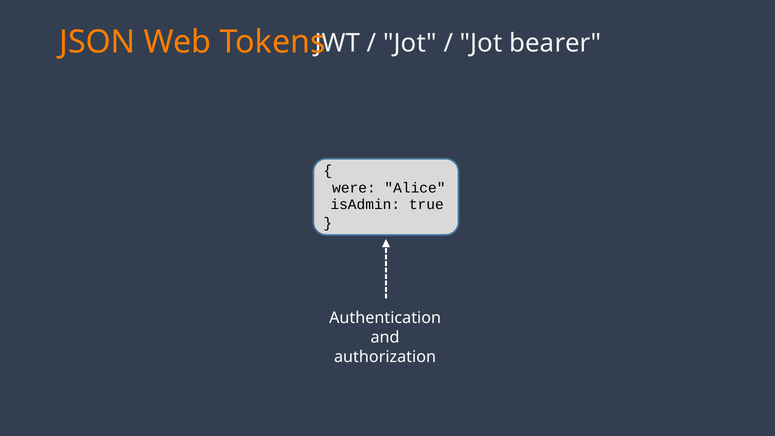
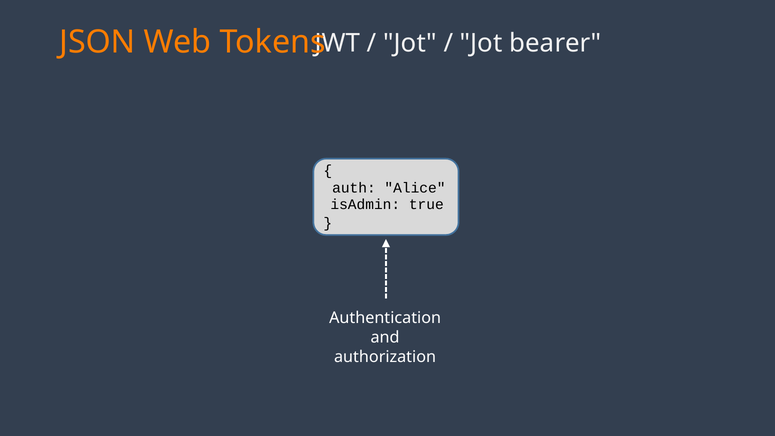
were: were -> auth (354, 188)
